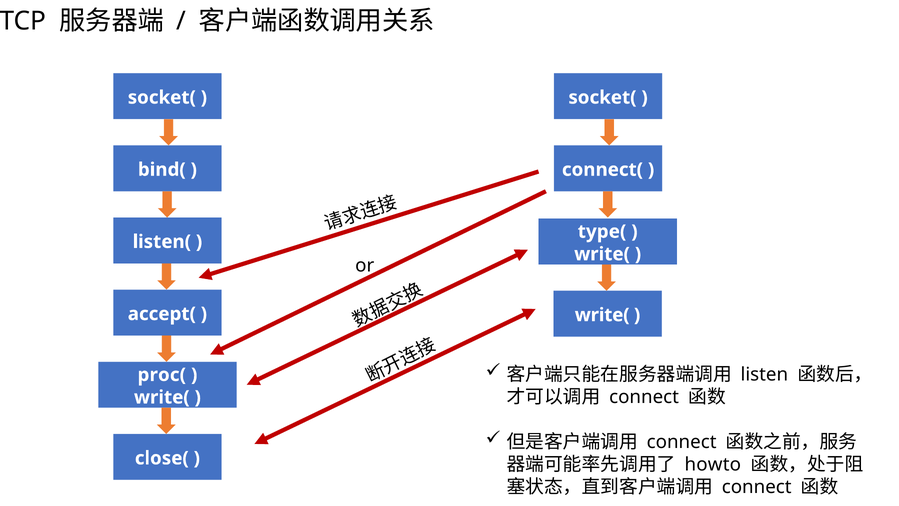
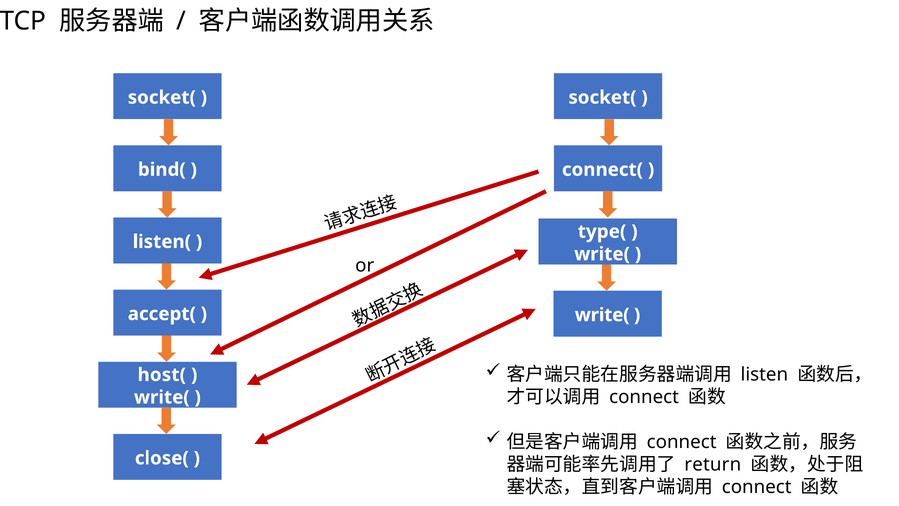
proc(: proc( -> host( (162, 375)
howto: howto -> return (713, 464)
